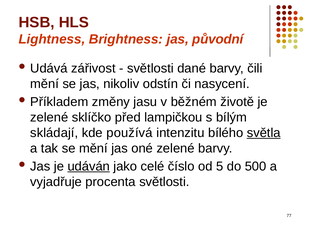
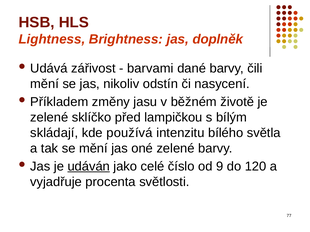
původní: původní -> doplněk (218, 39)
světlosti: světlosti -> barvami (150, 68)
světla underline: present -> none (264, 133)
5: 5 -> 9 (220, 167)
500: 500 -> 120 (256, 167)
